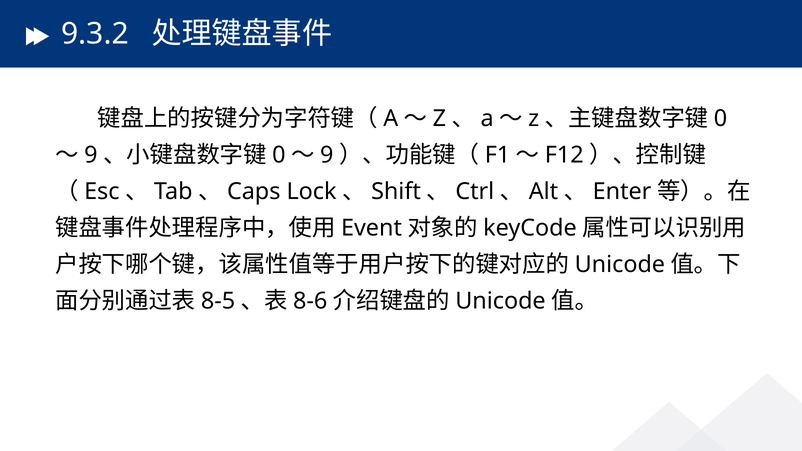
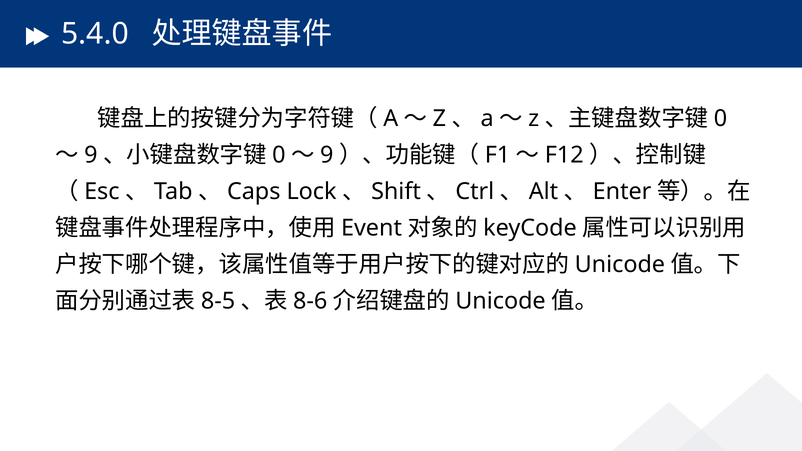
9.3.2: 9.3.2 -> 5.4.0 (95, 34)
